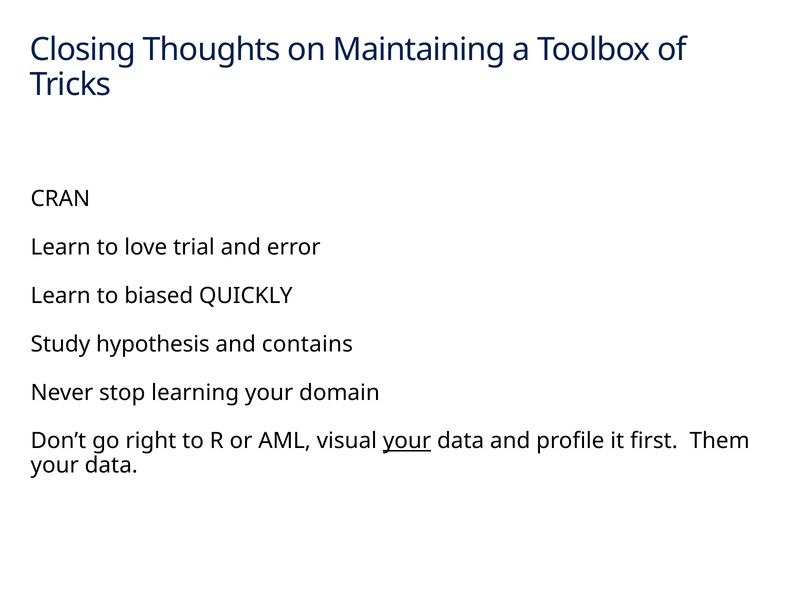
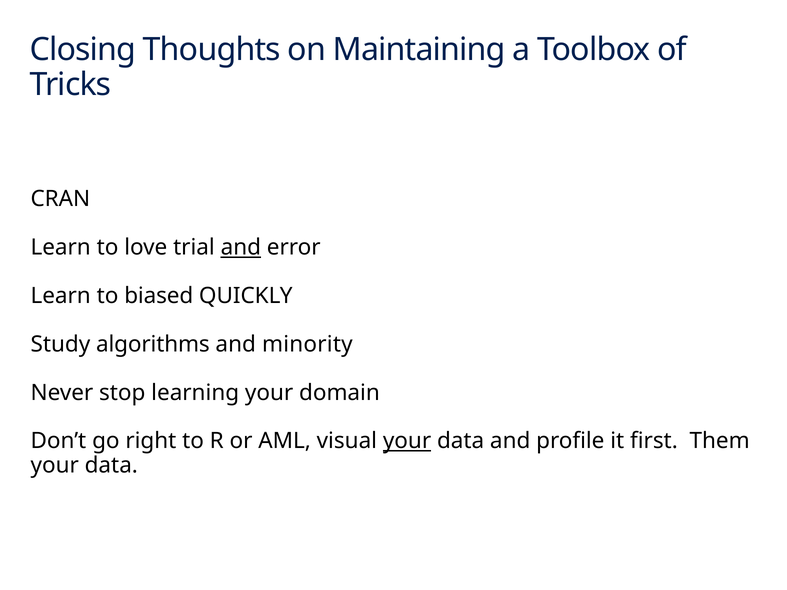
and underline: none -> present (241, 248)
hypothesis: hypothesis -> algorithms (153, 344)
contains: contains -> minority (307, 344)
